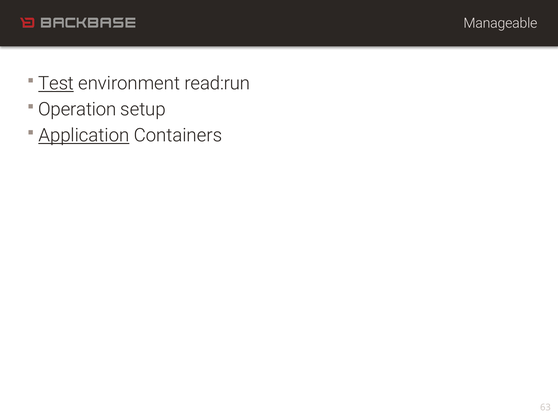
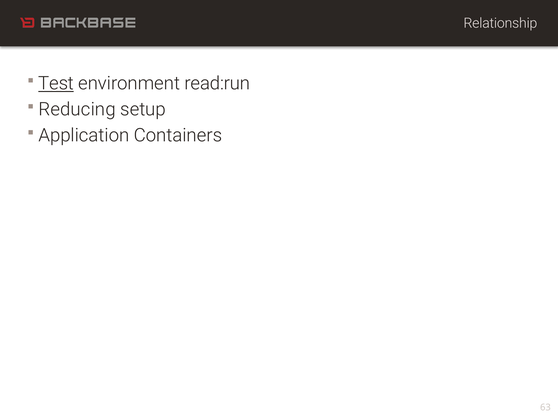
Manageable: Manageable -> Relationship (500, 23)
Operation: Operation -> Reducing (77, 110)
Application underline: present -> none (84, 136)
